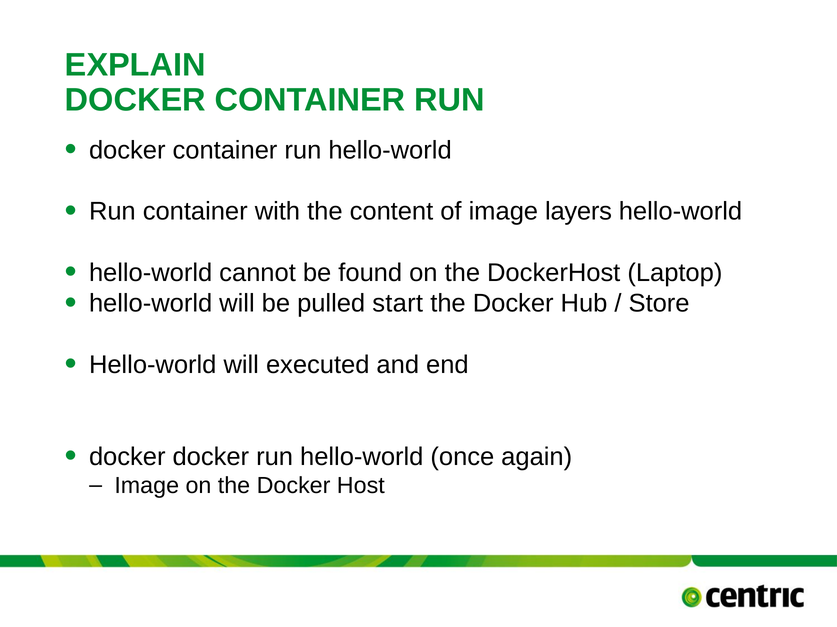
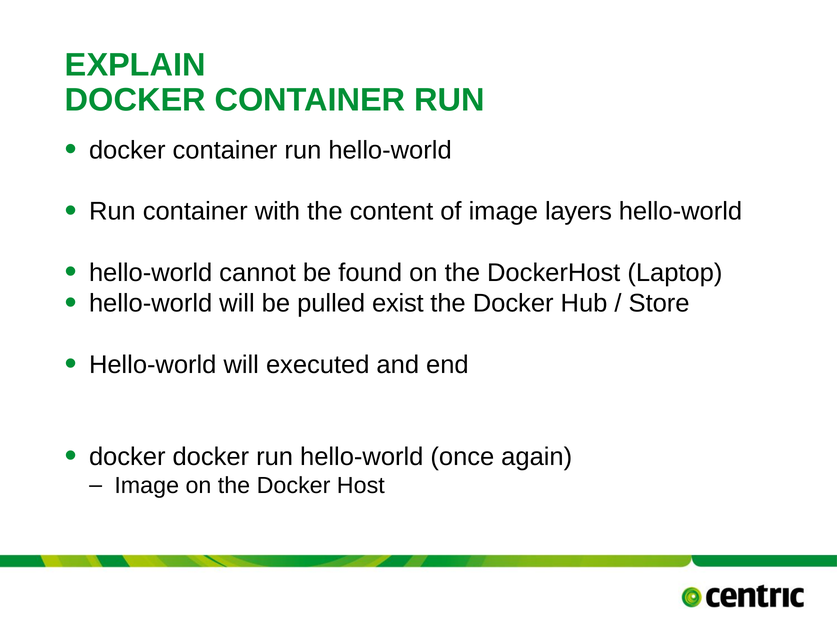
start: start -> exist (398, 304)
